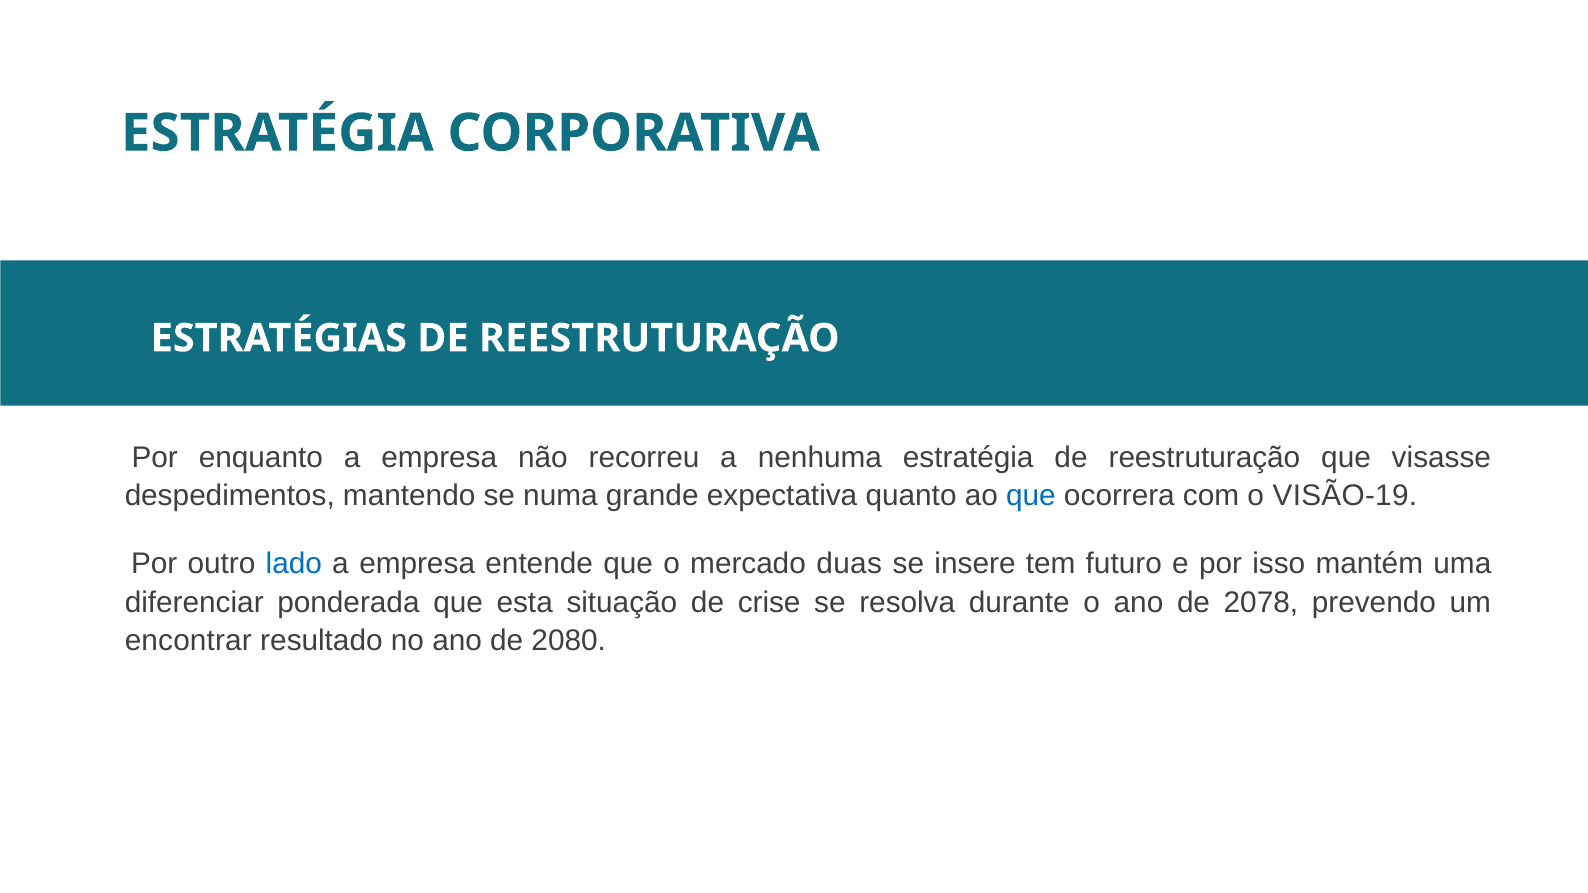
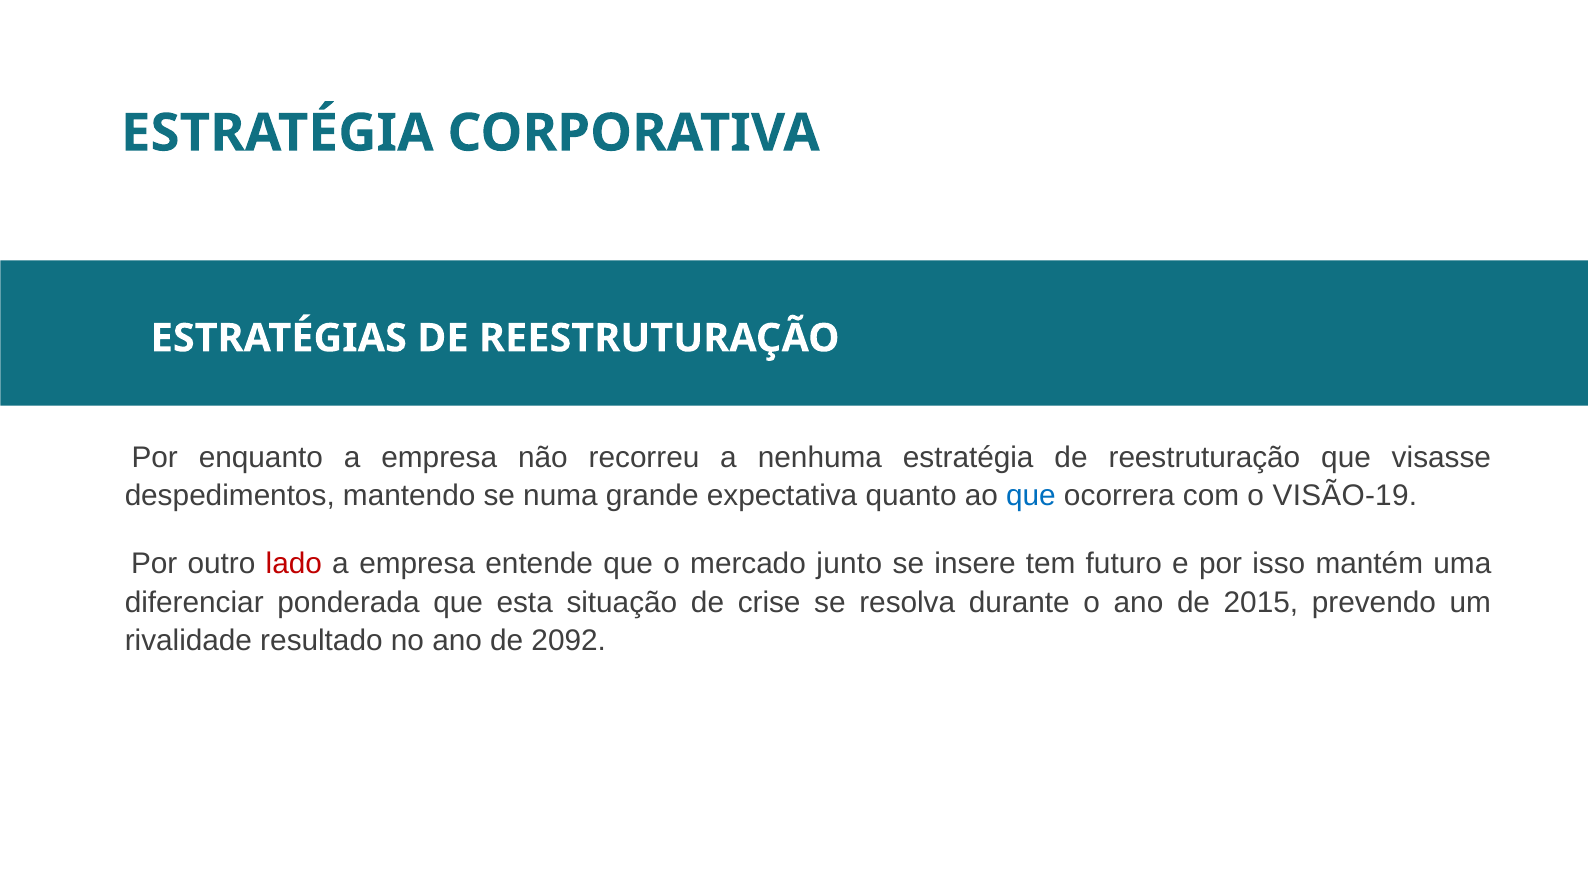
lado colour: blue -> red (294, 564)
duas: duas -> junto (849, 564)
2078: 2078 -> 2015 (1261, 602)
encontrar: encontrar -> rivalidade (188, 641)
2080: 2080 -> 2092 (569, 641)
